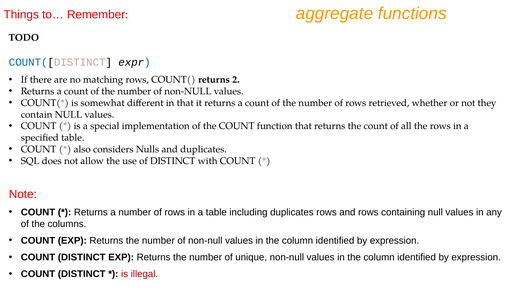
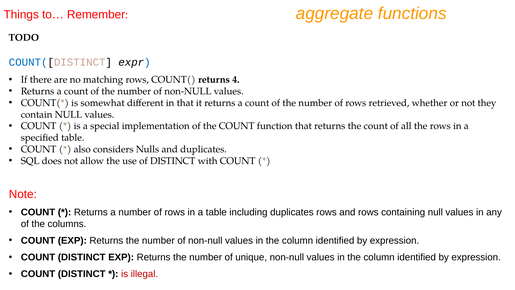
2: 2 -> 4 (236, 80)
